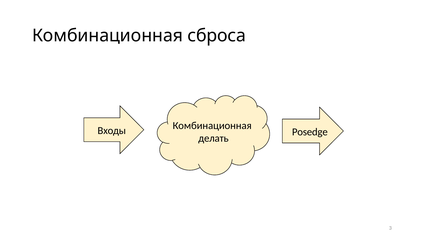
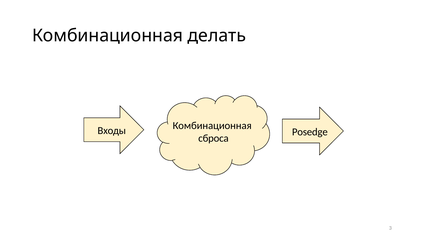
сброса: сброса -> делать (217, 36)
делать: делать -> сброса (213, 138)
